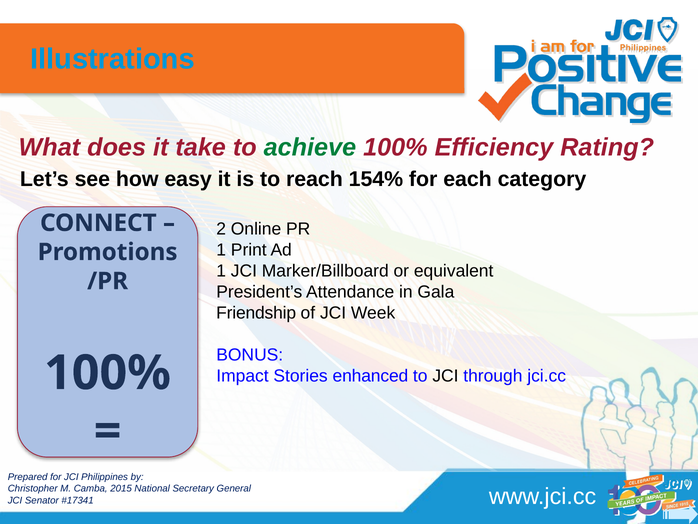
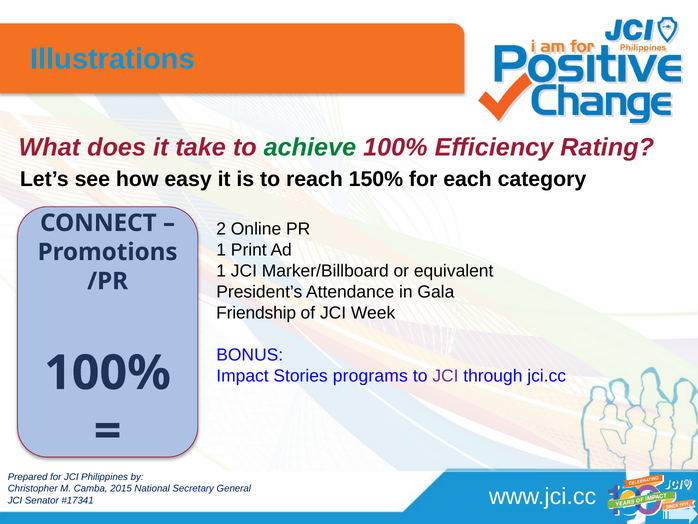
154%: 154% -> 150% (376, 179)
enhanced: enhanced -> programs (370, 375)
JCI colour: black -> purple (445, 375)
